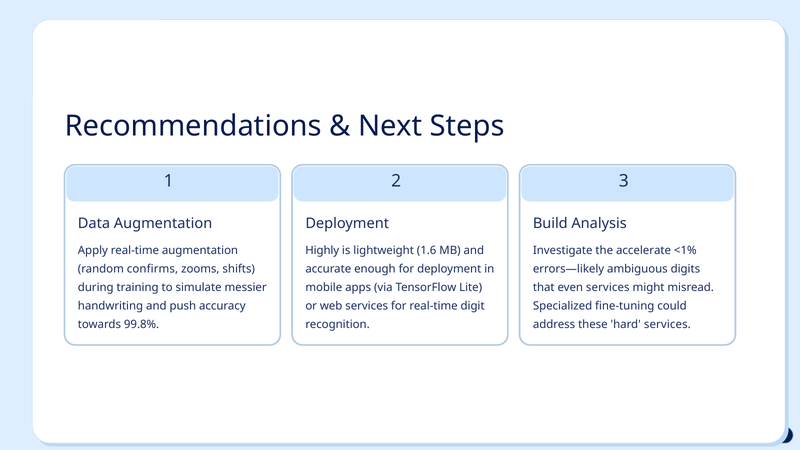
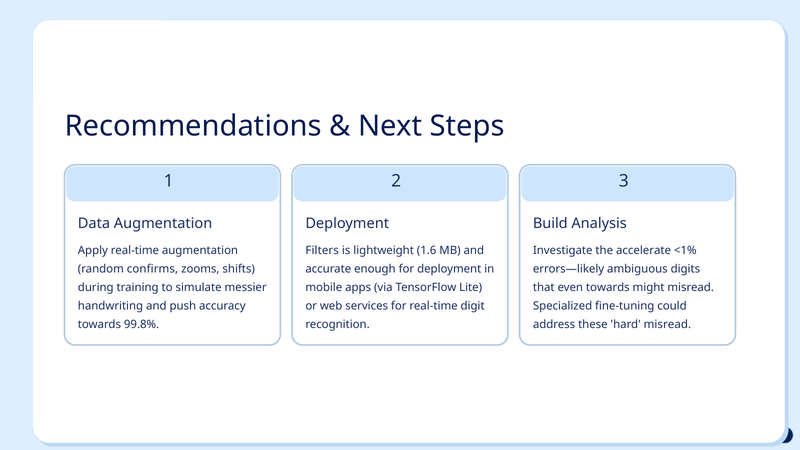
Highly: Highly -> Filters (322, 251)
even services: services -> towards (608, 287)
hard services: services -> misread (667, 324)
